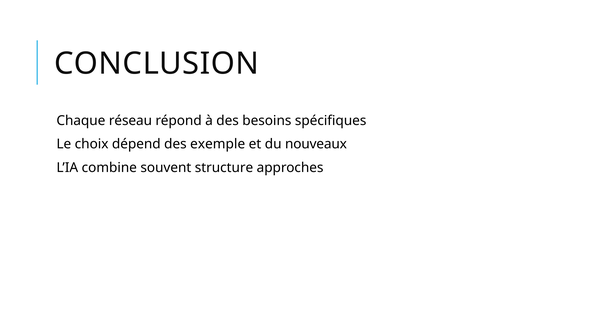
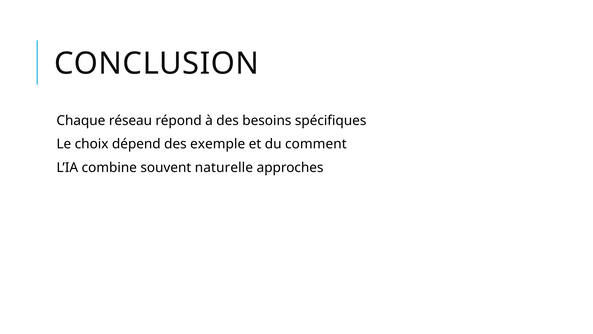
nouveaux: nouveaux -> comment (316, 144)
structure: structure -> naturelle (224, 167)
